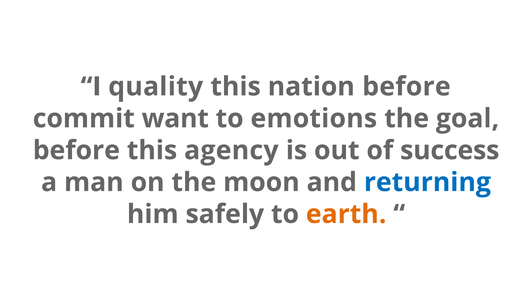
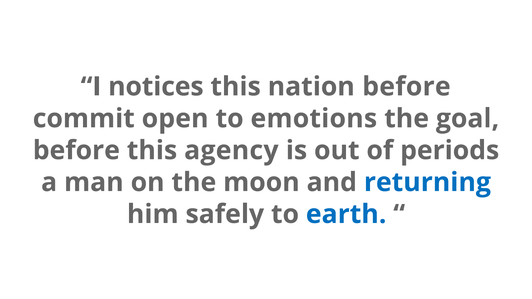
quality: quality -> notices (156, 87)
want: want -> open (175, 119)
success: success -> periods (450, 151)
earth colour: orange -> blue (346, 214)
